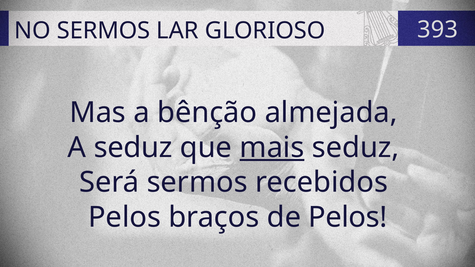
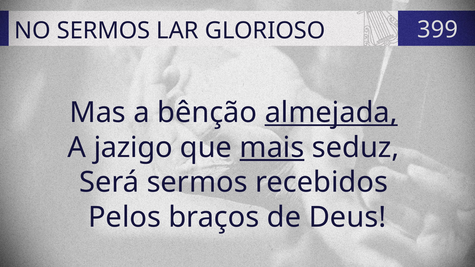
393: 393 -> 399 (438, 30)
almejada underline: none -> present (331, 113)
A seduz: seduz -> jazigo (133, 148)
de Pelos: Pelos -> Deus (348, 217)
